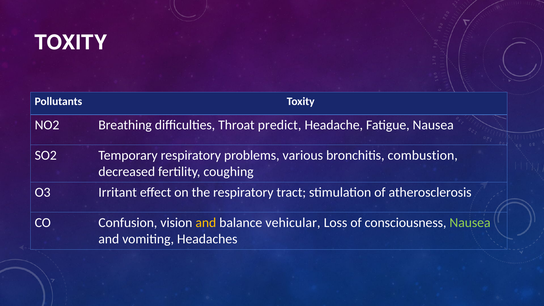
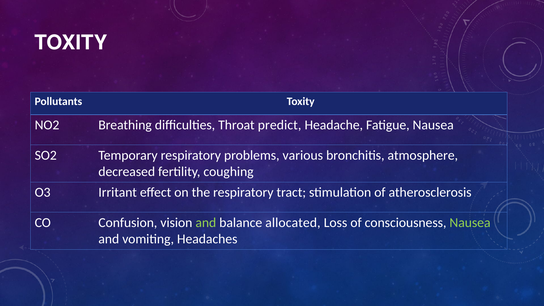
combustion: combustion -> atmosphere (423, 155)
and colour: yellow -> light green (206, 223)
vehicular: vehicular -> allocated (293, 223)
